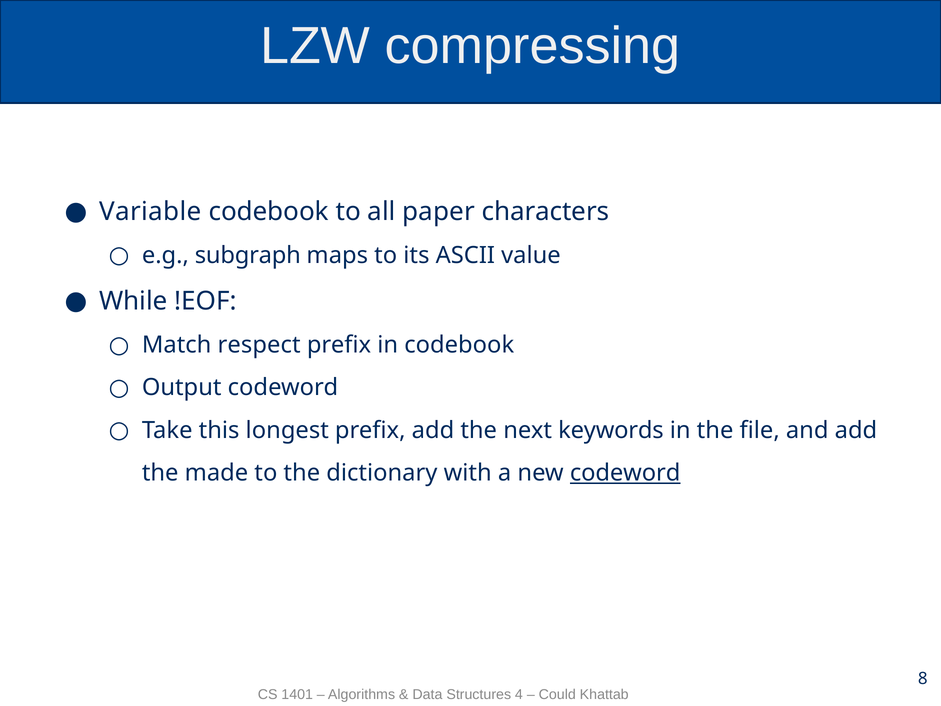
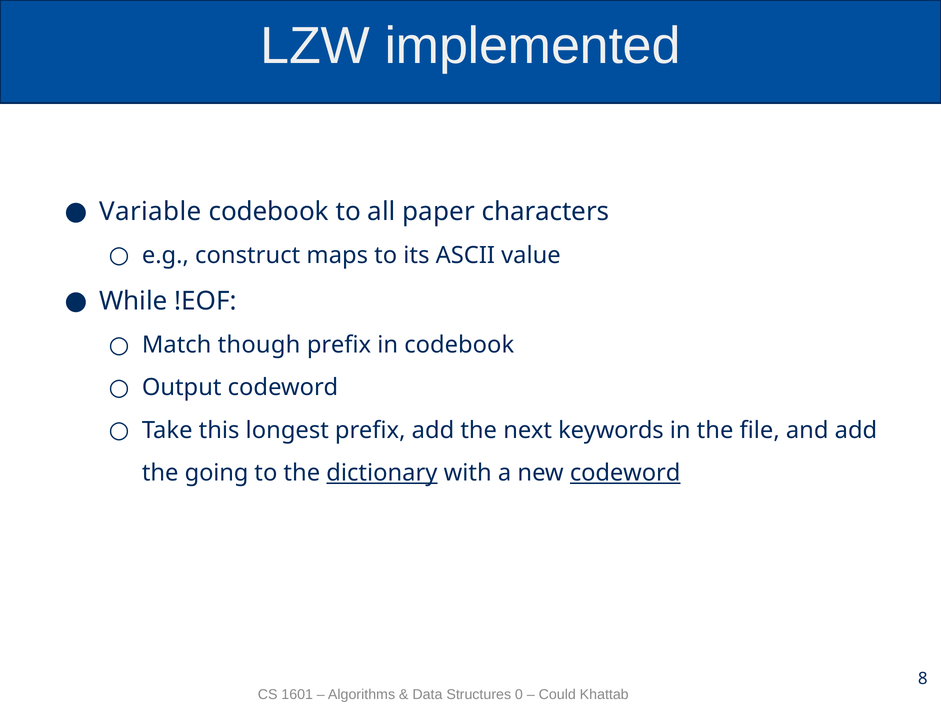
compressing: compressing -> implemented (533, 46)
subgraph: subgraph -> construct (248, 255)
respect: respect -> though (259, 345)
made: made -> going (217, 473)
dictionary underline: none -> present (382, 473)
1401: 1401 -> 1601 (297, 695)
4: 4 -> 0 (519, 695)
